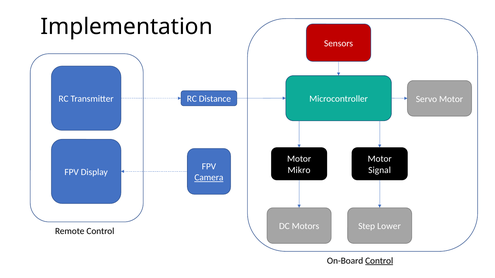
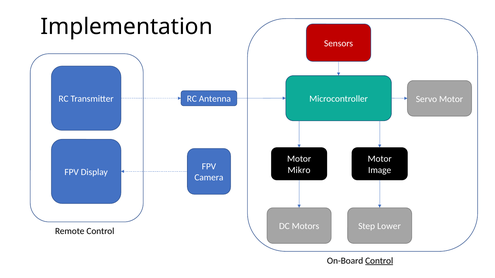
Distance: Distance -> Antenna (215, 99)
Signal: Signal -> Image (380, 170)
Camera underline: present -> none (209, 178)
